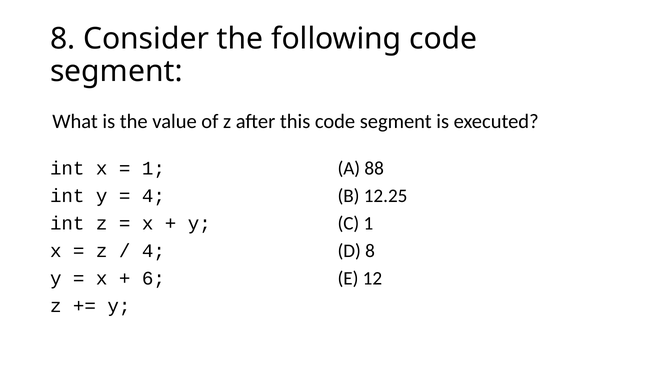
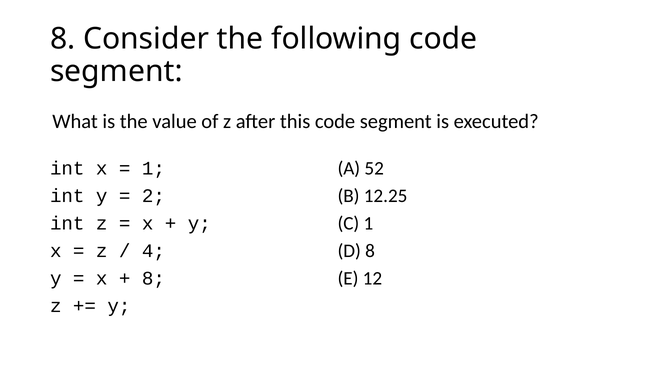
88: 88 -> 52 (374, 168)
4: 4 -> 2 (153, 196)
6: 6 -> 8 (153, 279)
